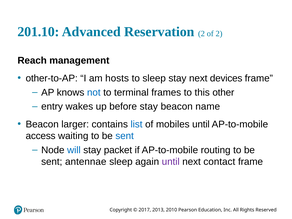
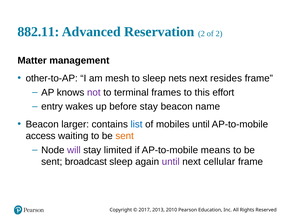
201.10: 201.10 -> 882.11 (38, 32)
Reach: Reach -> Matter (32, 61)
hosts: hosts -> mesh (117, 78)
sleep stay: stay -> nets (177, 78)
devices: devices -> resides (226, 78)
not colour: blue -> purple (94, 92)
other: other -> effort (223, 92)
sent colour: blue -> orange (125, 136)
will colour: blue -> purple (74, 150)
packet: packet -> limited (118, 150)
routing: routing -> means (216, 150)
antennae: antennae -> broadcast (86, 162)
contact: contact -> cellular (219, 162)
